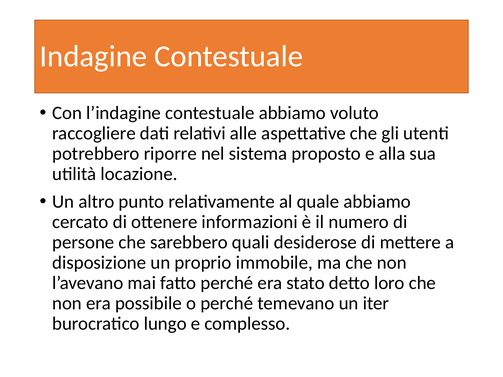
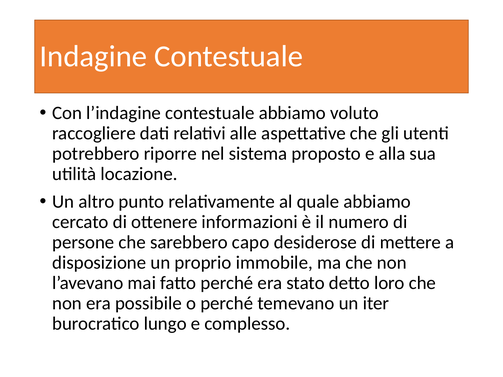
quali: quali -> capo (251, 242)
